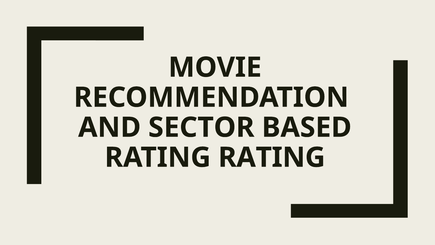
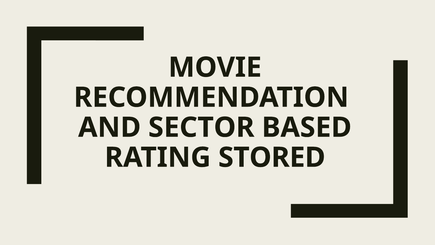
RATING RATING: RATING -> STORED (272, 157)
